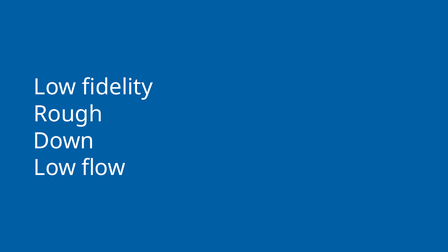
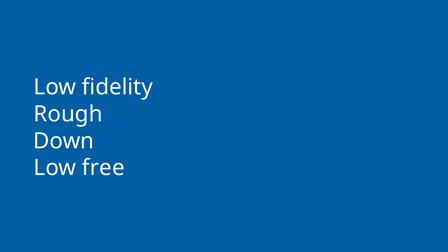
flow: flow -> free (103, 168)
